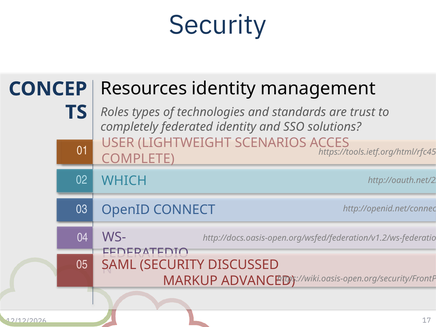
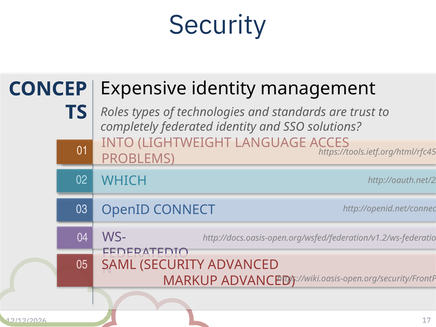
Resources: Resources -> Expensive (144, 88)
USER: USER -> INTO (118, 143)
SCENARIOS: SCENARIOS -> LANGUAGE (271, 143)
COMPLETE: COMPLETE -> PROBLEMS (138, 159)
SECURITY DISCUSSED: DISCUSSED -> ADVANCED (243, 265)
